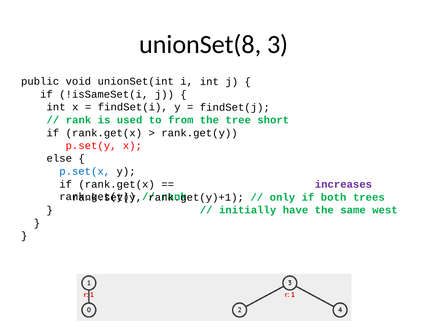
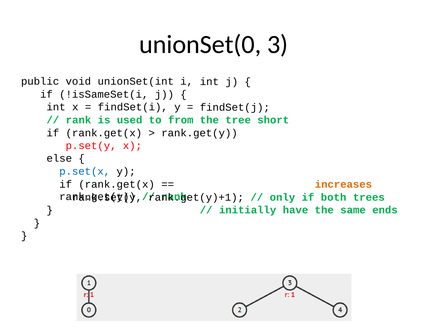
unionSet(8: unionSet(8 -> unionSet(0 (200, 45)
increases colour: purple -> orange (343, 184)
west: west -> ends (385, 210)
